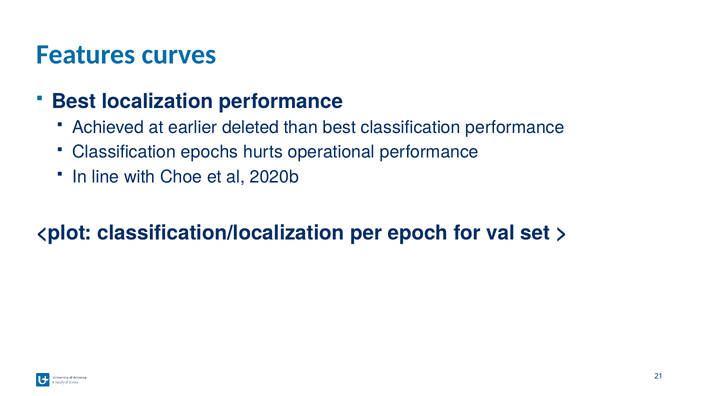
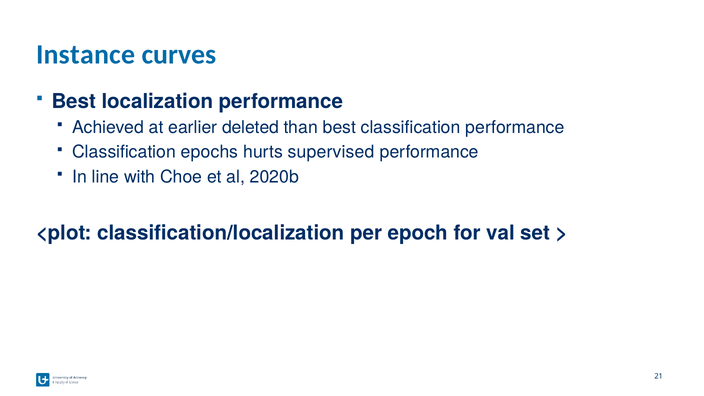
Features: Features -> Instance (86, 55)
operational: operational -> supervised (331, 152)
